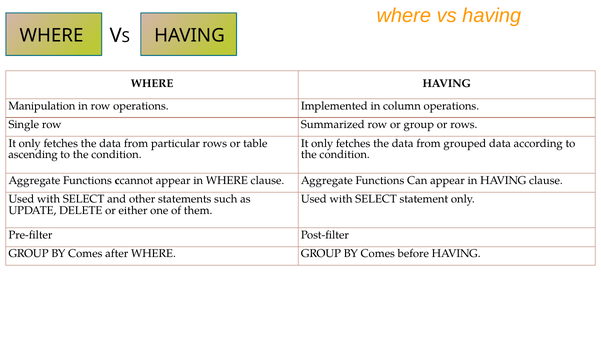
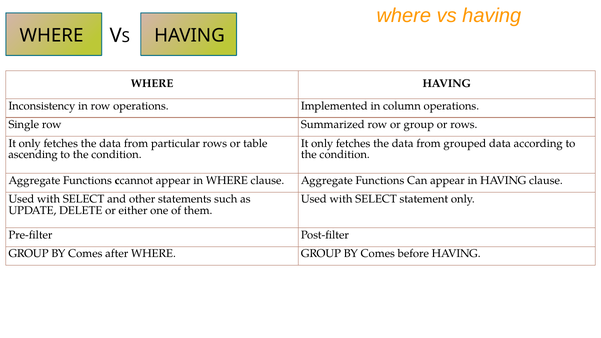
Manipulation: Manipulation -> Inconsistency (42, 106)
